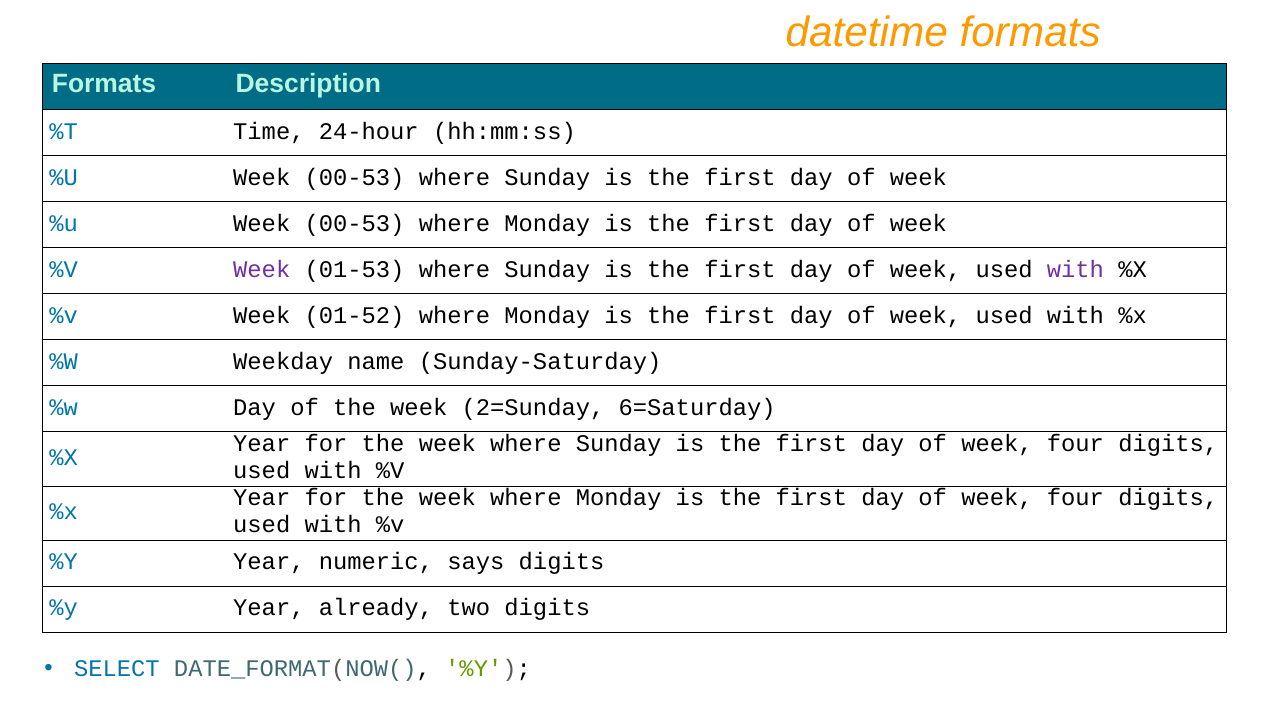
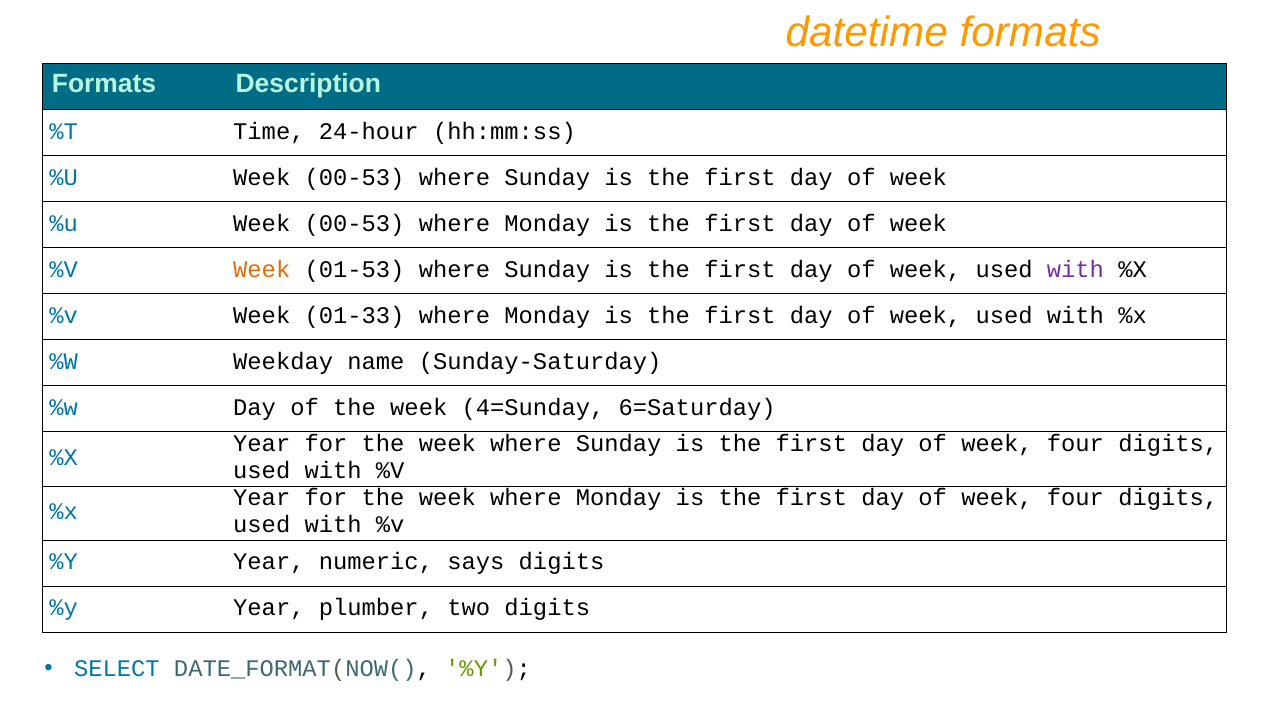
Week colour: purple -> orange (262, 269)
01-52: 01-52 -> 01-33 (355, 315)
2=Sunday: 2=Sunday -> 4=Sunday (533, 407)
already: already -> plumber (376, 607)
